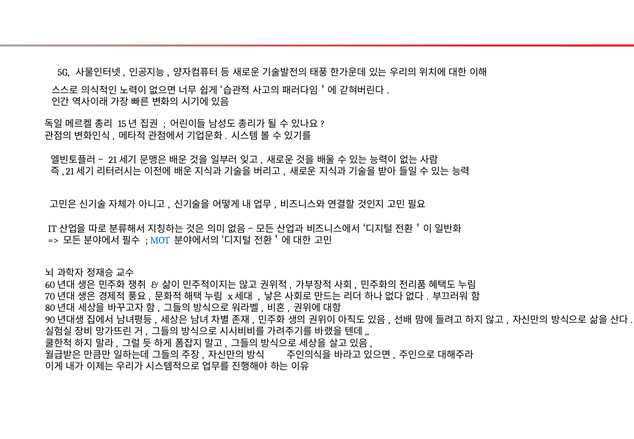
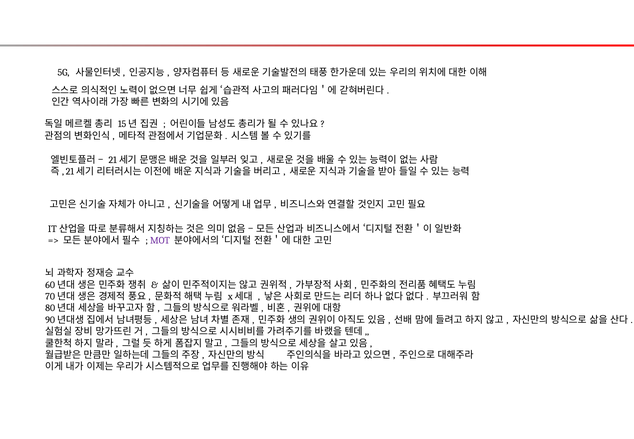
MOT colour: blue -> purple (160, 241)
